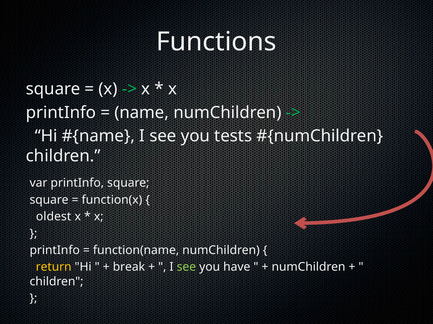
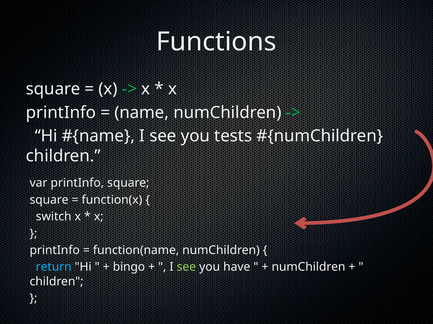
oldest: oldest -> switch (54, 217)
return colour: yellow -> light blue (54, 268)
break: break -> bingo (129, 268)
